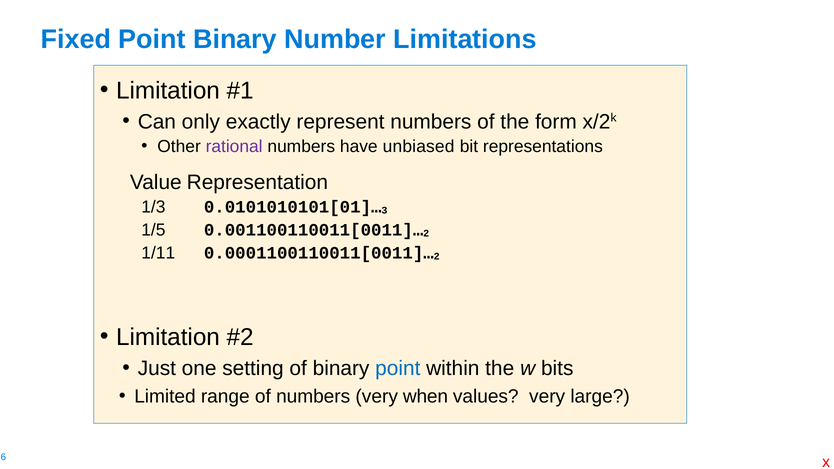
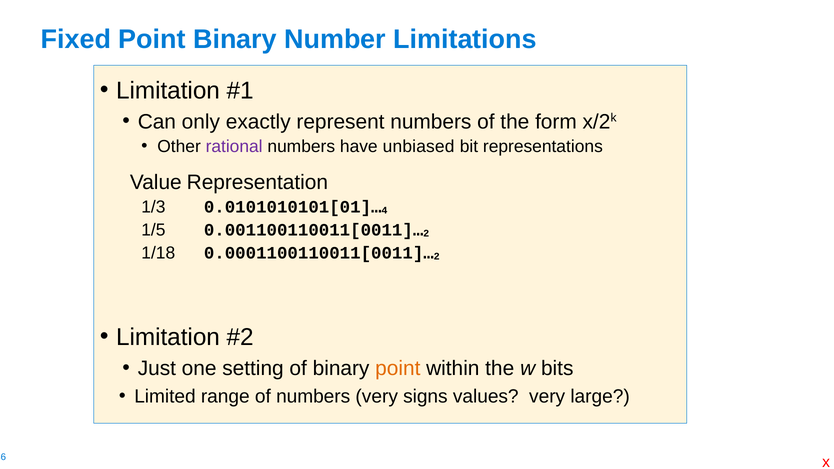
3: 3 -> 4 (384, 210)
1/11: 1/11 -> 1/18 (158, 253)
point colour: blue -> orange (398, 368)
when: when -> signs (425, 397)
